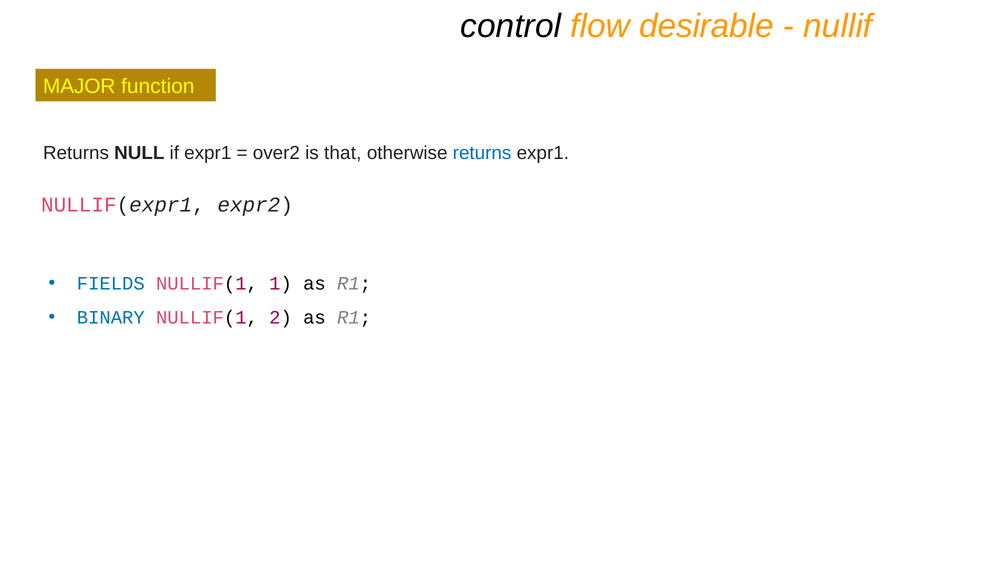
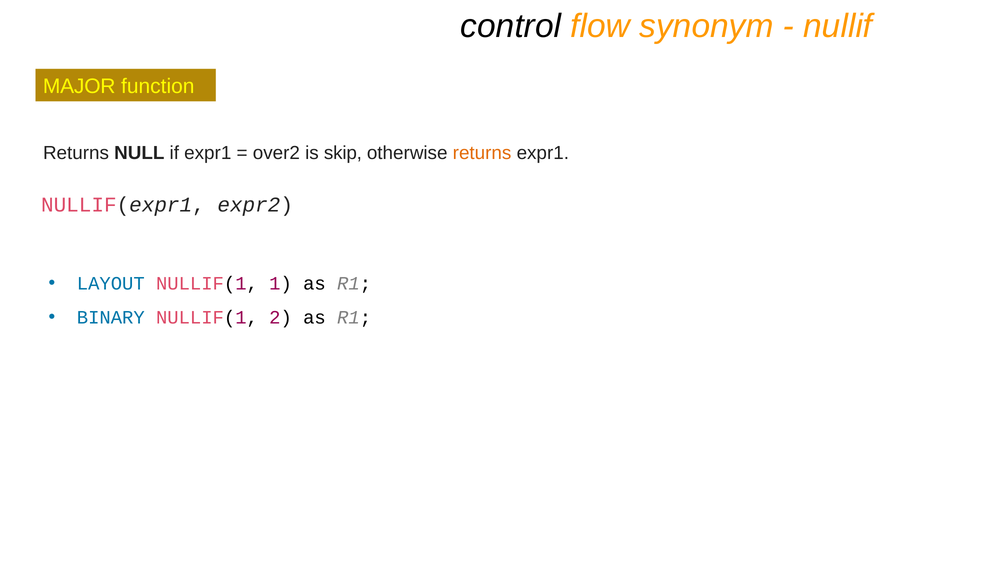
desirable: desirable -> synonym (706, 26)
that: that -> skip (343, 153)
returns colour: blue -> orange (482, 153)
FIELDS: FIELDS -> LAYOUT (111, 284)
